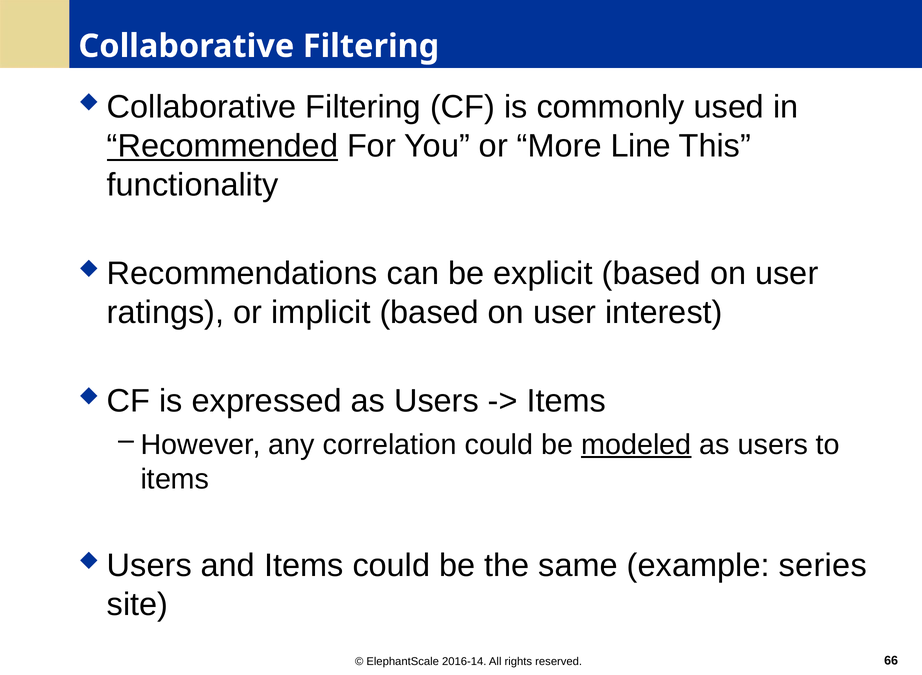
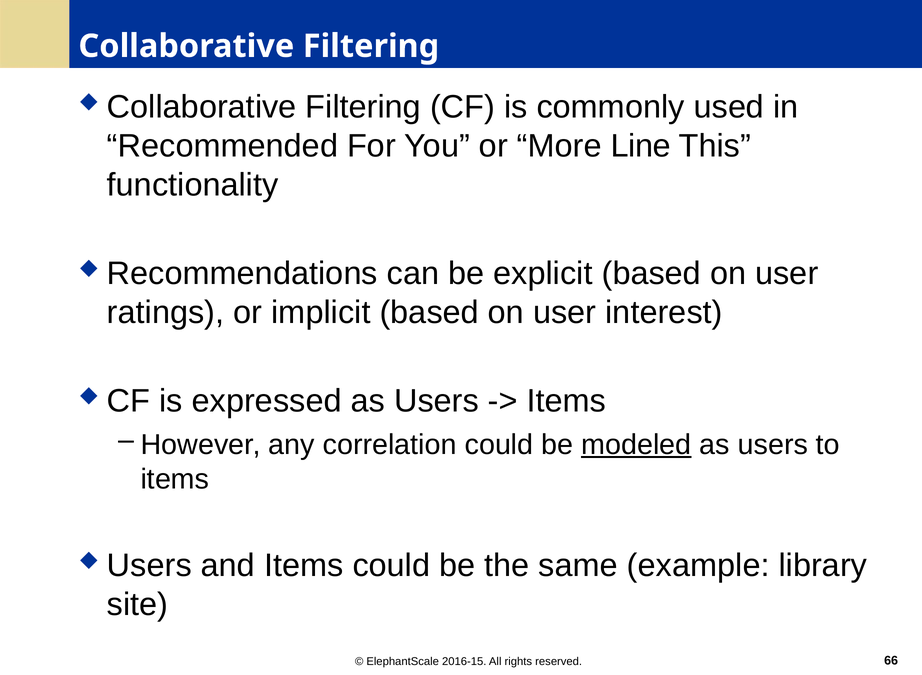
Recommended underline: present -> none (223, 146)
series: series -> library (823, 565)
2016-14: 2016-14 -> 2016-15 (464, 661)
